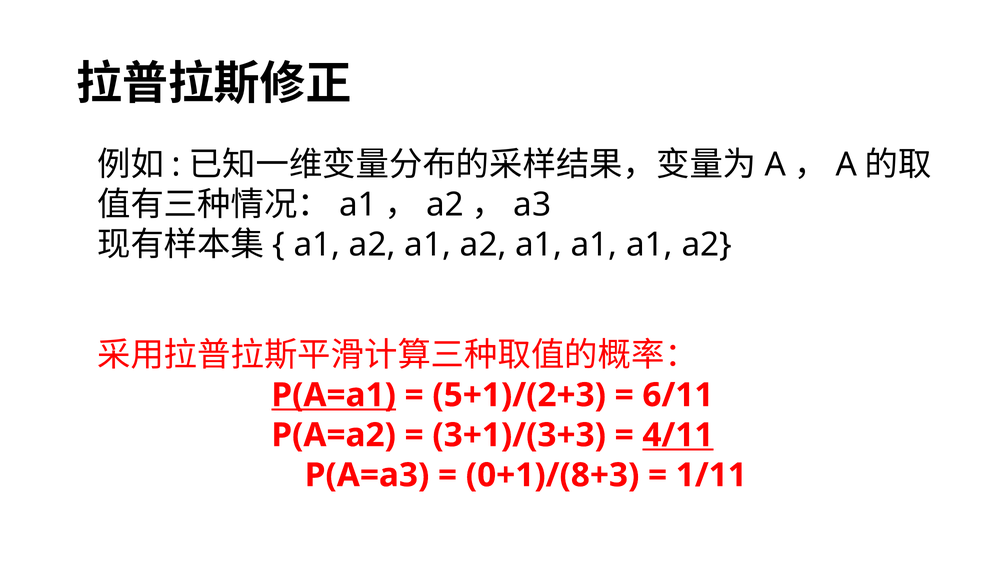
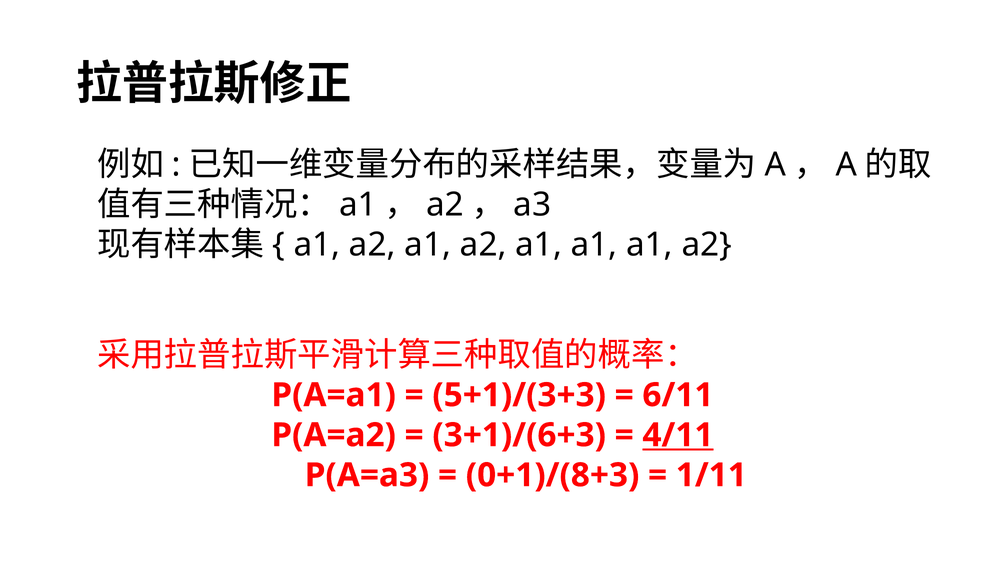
P(A=a1 underline: present -> none (334, 395)
5+1)/(2+3: 5+1)/(2+3 -> 5+1)/(3+3 (519, 395)
3+1)/(3+3: 3+1)/(3+3 -> 3+1)/(6+3 (519, 435)
